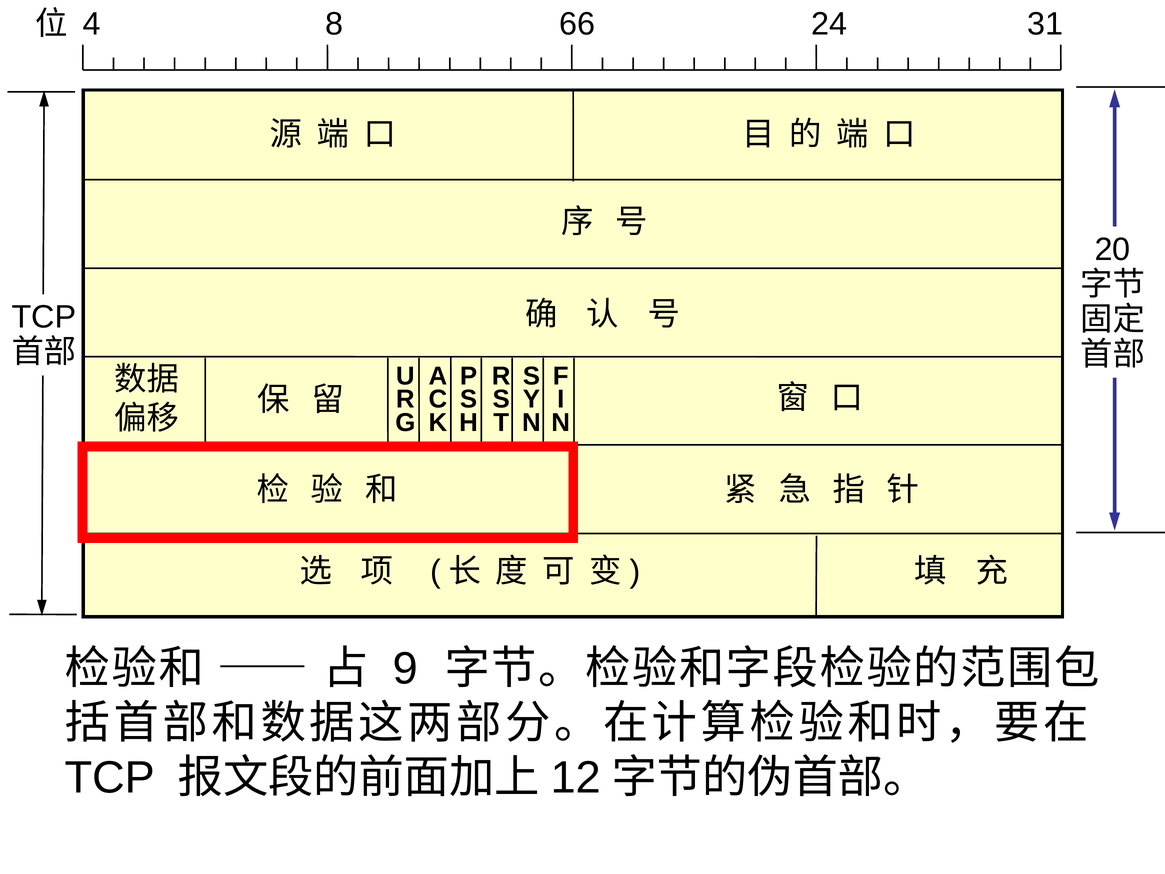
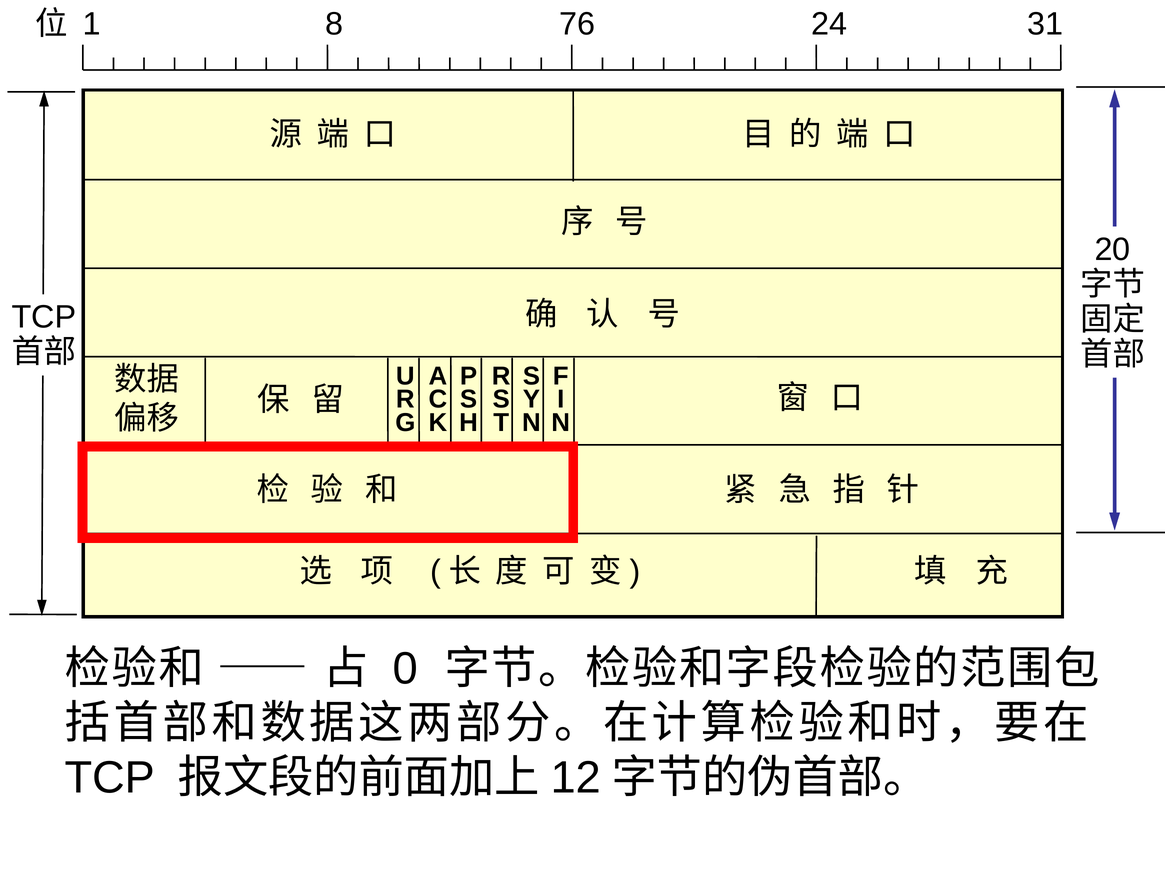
4: 4 -> 1 (92, 24)
66: 66 -> 76 (577, 24)
9: 9 -> 0 (405, 669)
